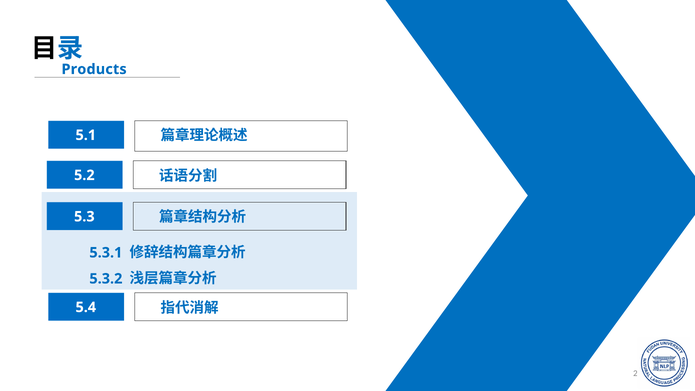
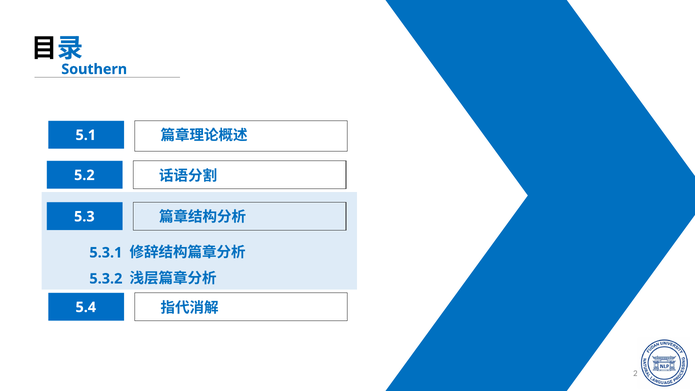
Products: Products -> Southern (94, 69)
